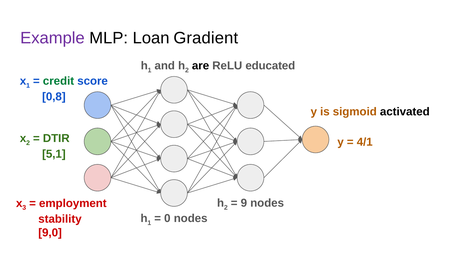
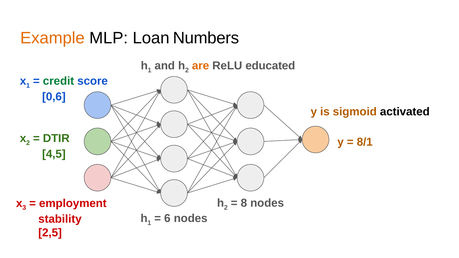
Example colour: purple -> orange (52, 38)
Gradient: Gradient -> Numbers (206, 38)
are colour: black -> orange (201, 66)
0,8: 0,8 -> 0,6 (54, 97)
4/1: 4/1 -> 8/1 (365, 142)
5,1: 5,1 -> 4,5 (54, 154)
9: 9 -> 8 (244, 203)
0: 0 -> 6 (167, 219)
9,0: 9,0 -> 2,5 (50, 233)
